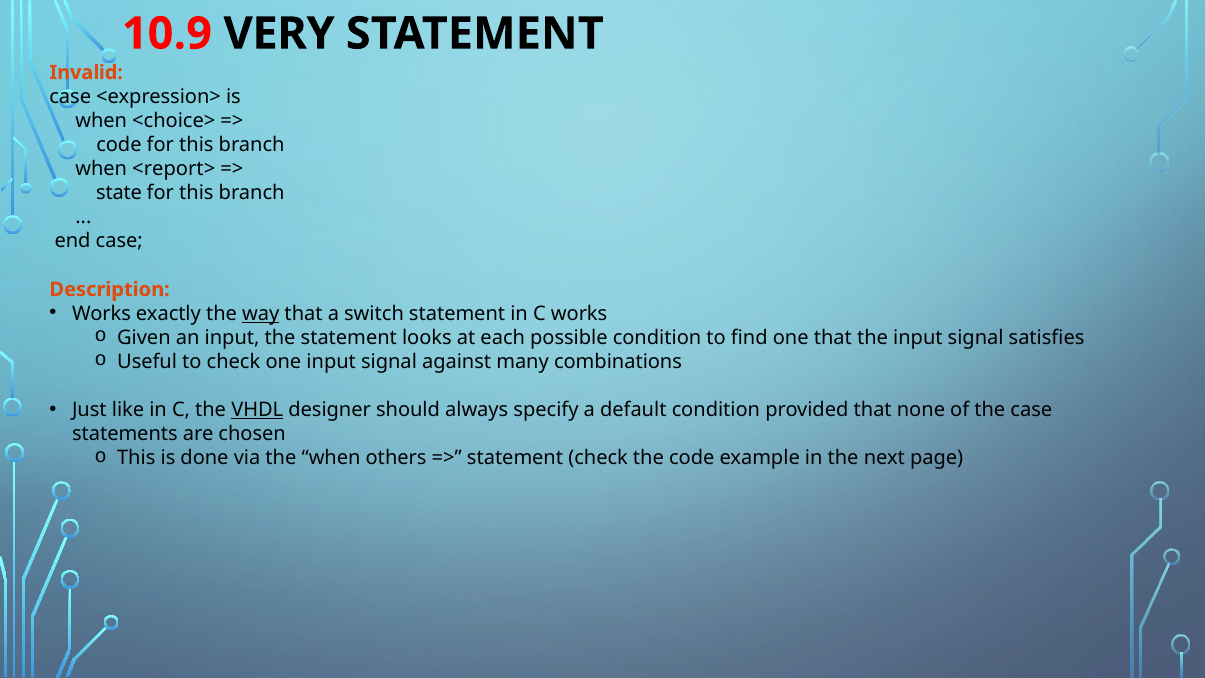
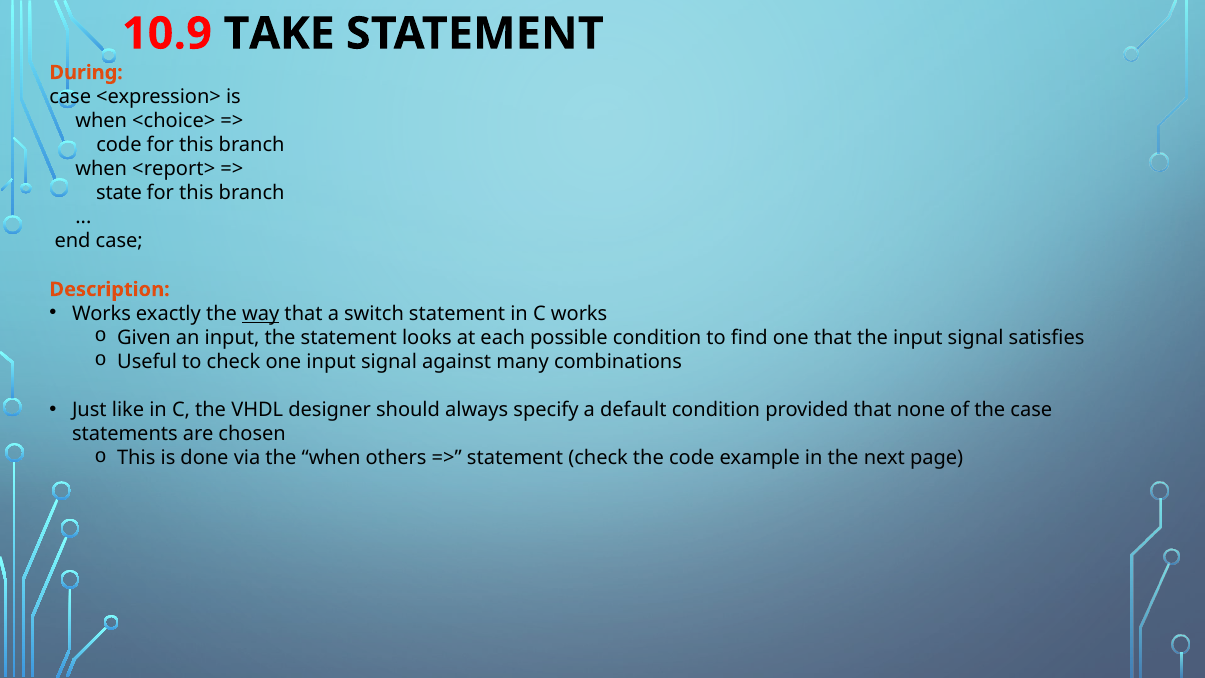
VERY: VERY -> TAKE (279, 34)
Invalid: Invalid -> During (86, 73)
VHDL underline: present -> none (257, 410)
